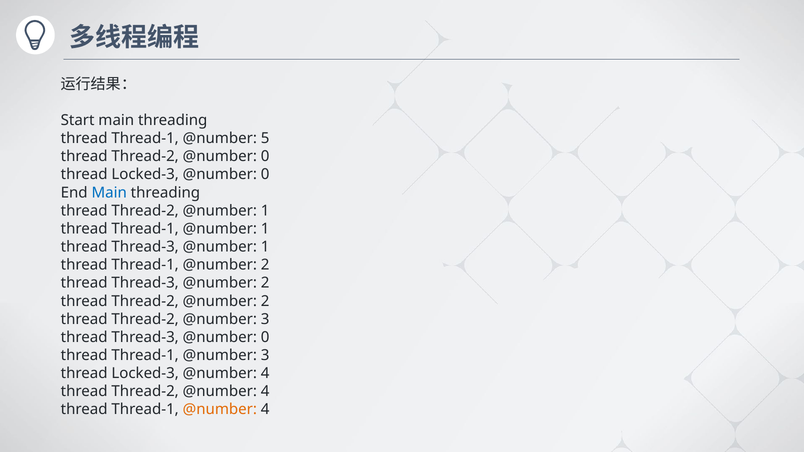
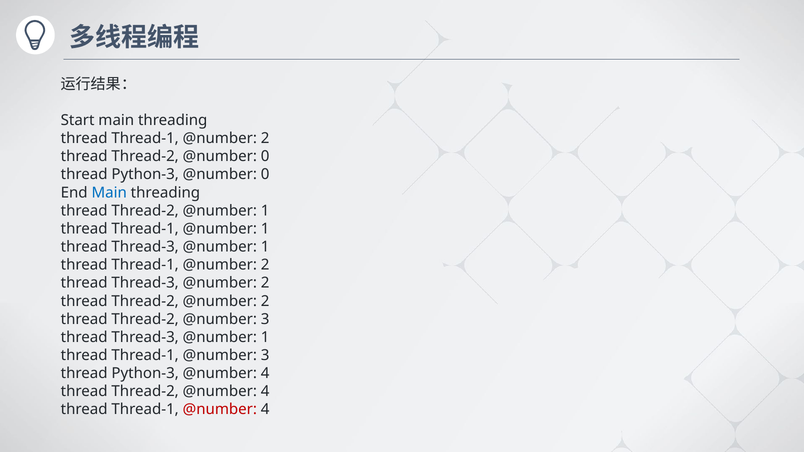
5: 5 -> 2 (265, 138)
Locked-3: Locked-3 -> Python-3 (145, 175)
0: 0 -> 1 (265, 337)
Locked-3: Locked-3 -> Python-3 (145, 374)
@number colour: orange -> red (220, 410)
